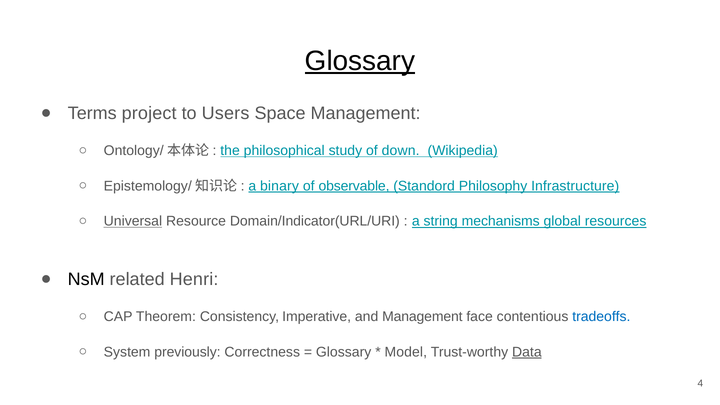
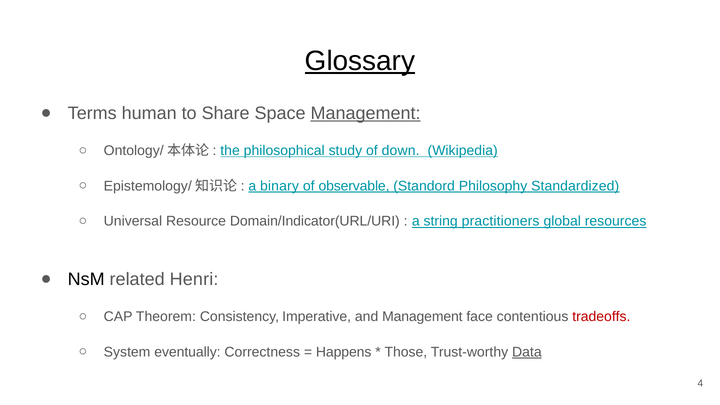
project: project -> human (149, 113)
Users: Users -> Share (226, 113)
Management underline: none -> present (366, 113)
Infrastructure: Infrastructure -> Standardized (575, 186)
Universal underline: present -> none (133, 221)
mechanisms: mechanisms -> practitioners (501, 221)
tradeoffs colour: blue -> red (601, 317)
previously: previously -> eventually (187, 352)
Glossary: Glossary -> Happens (344, 352)
Model: Model -> Those (406, 352)
